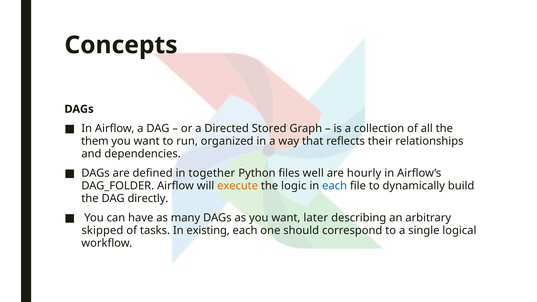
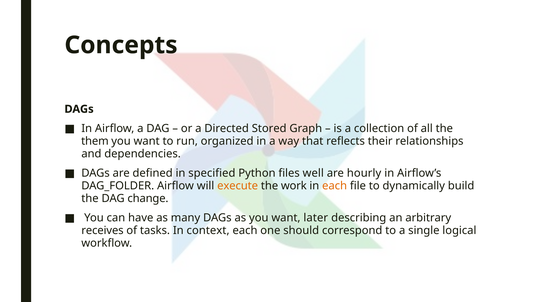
together: together -> specified (212, 173)
logic: logic -> work (294, 186)
each colour: blue -> orange (335, 186)
directly: directly -> change (148, 198)
skipped: skipped -> receives (102, 230)
existing: existing -> context (208, 230)
